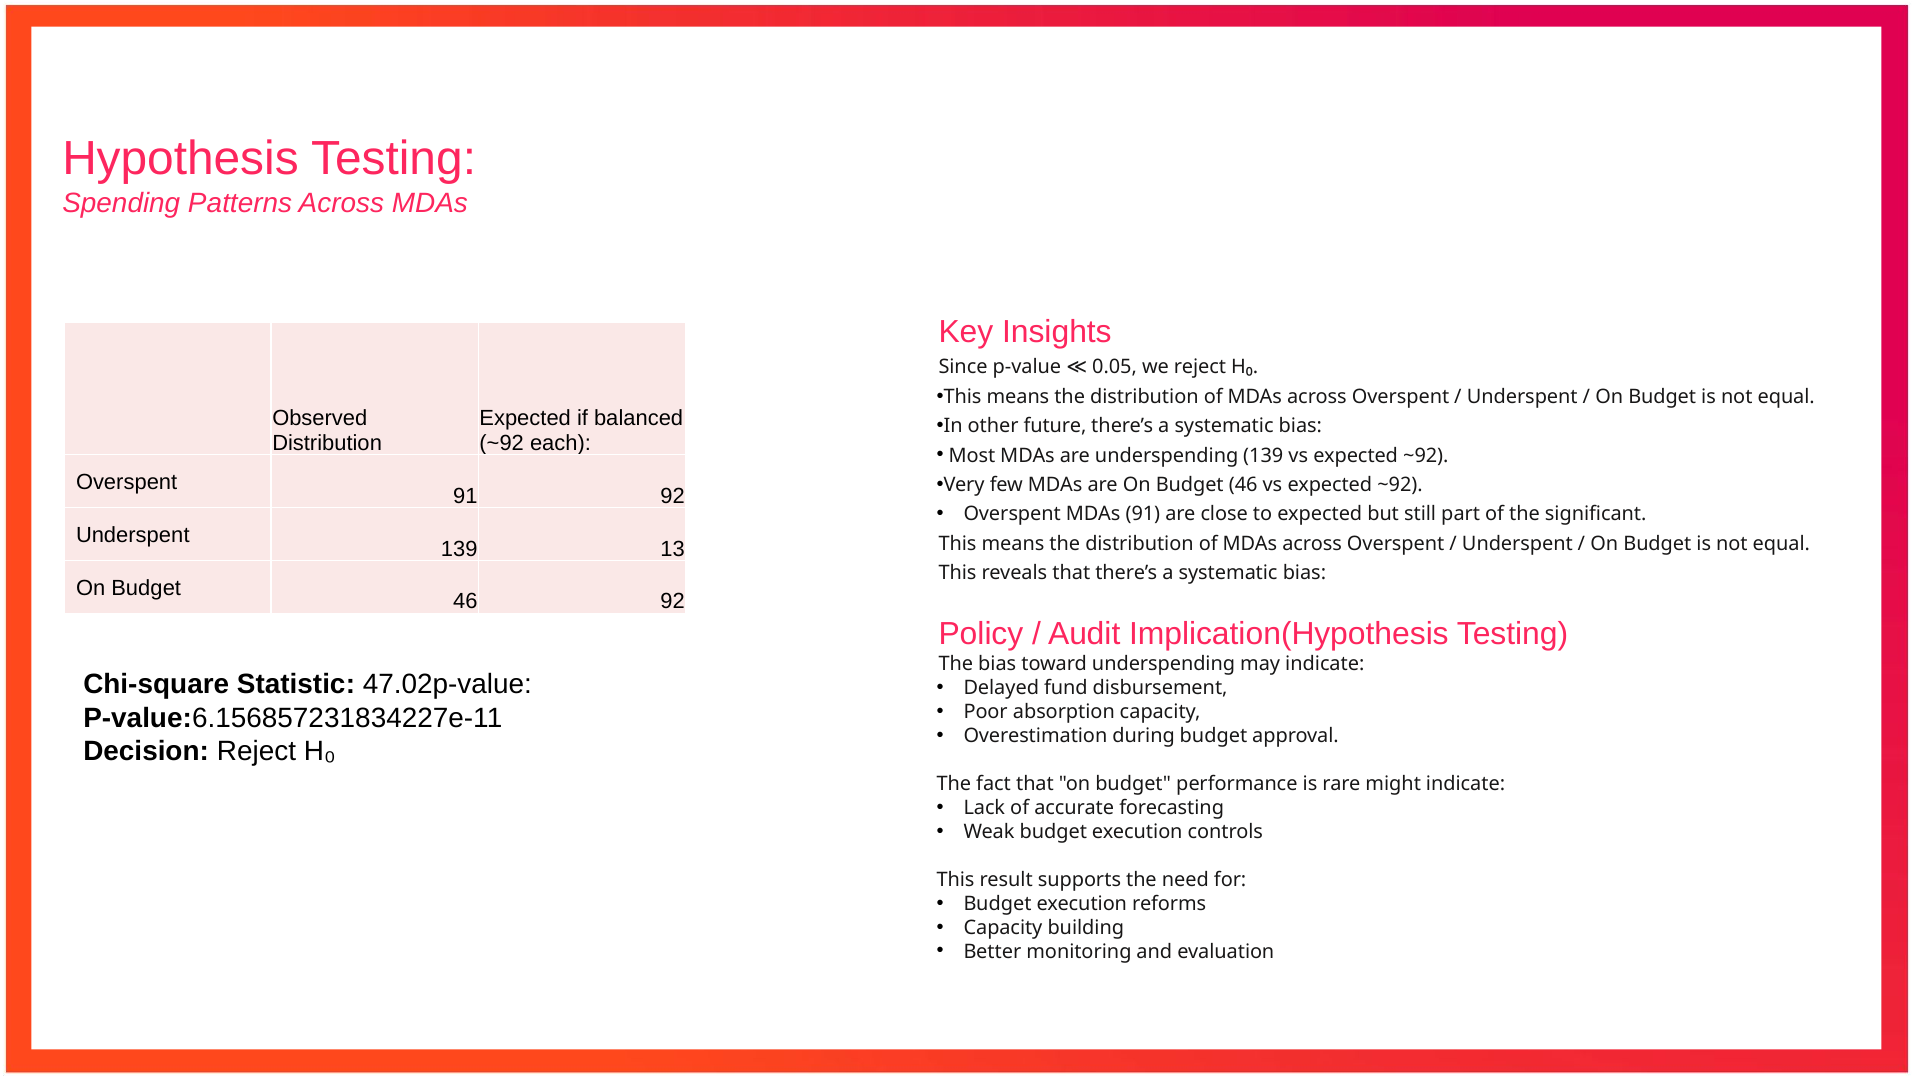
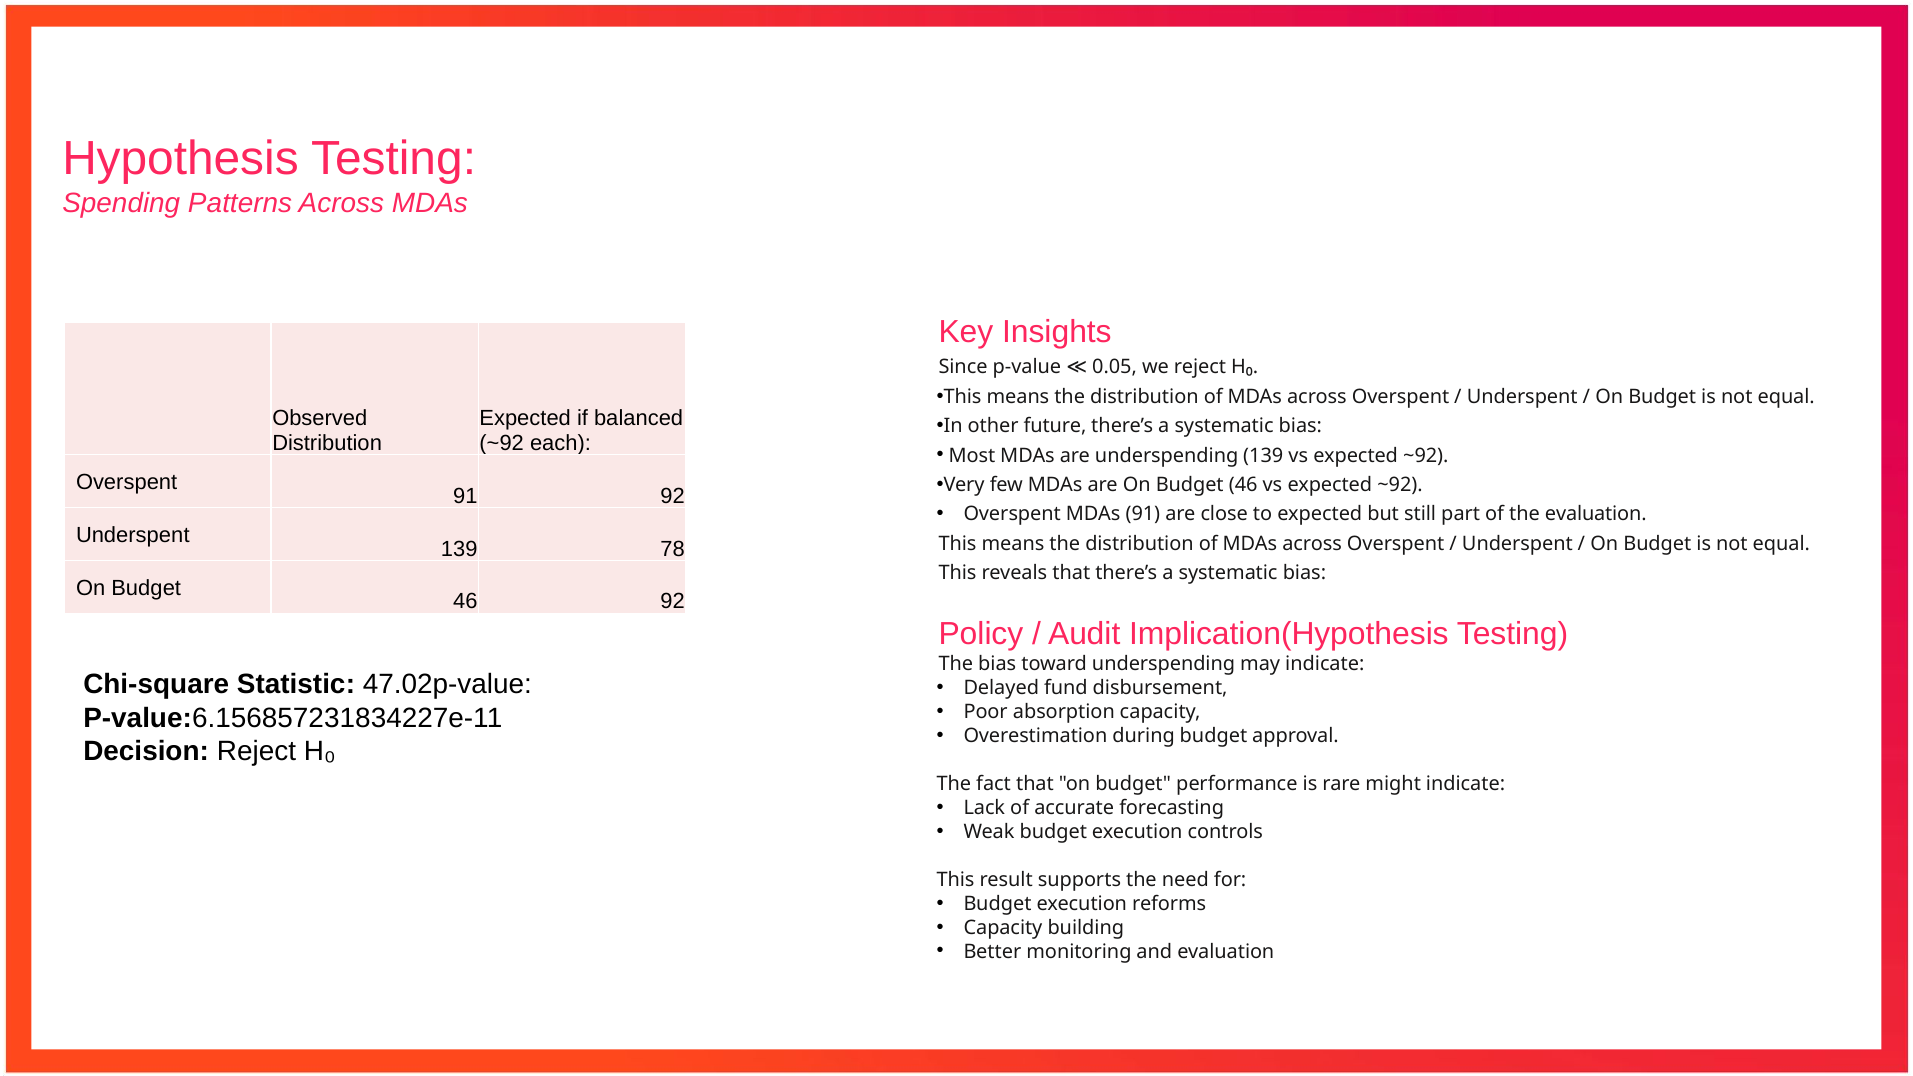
the significant: significant -> evaluation (1596, 514)
13: 13 -> 78 (673, 549)
